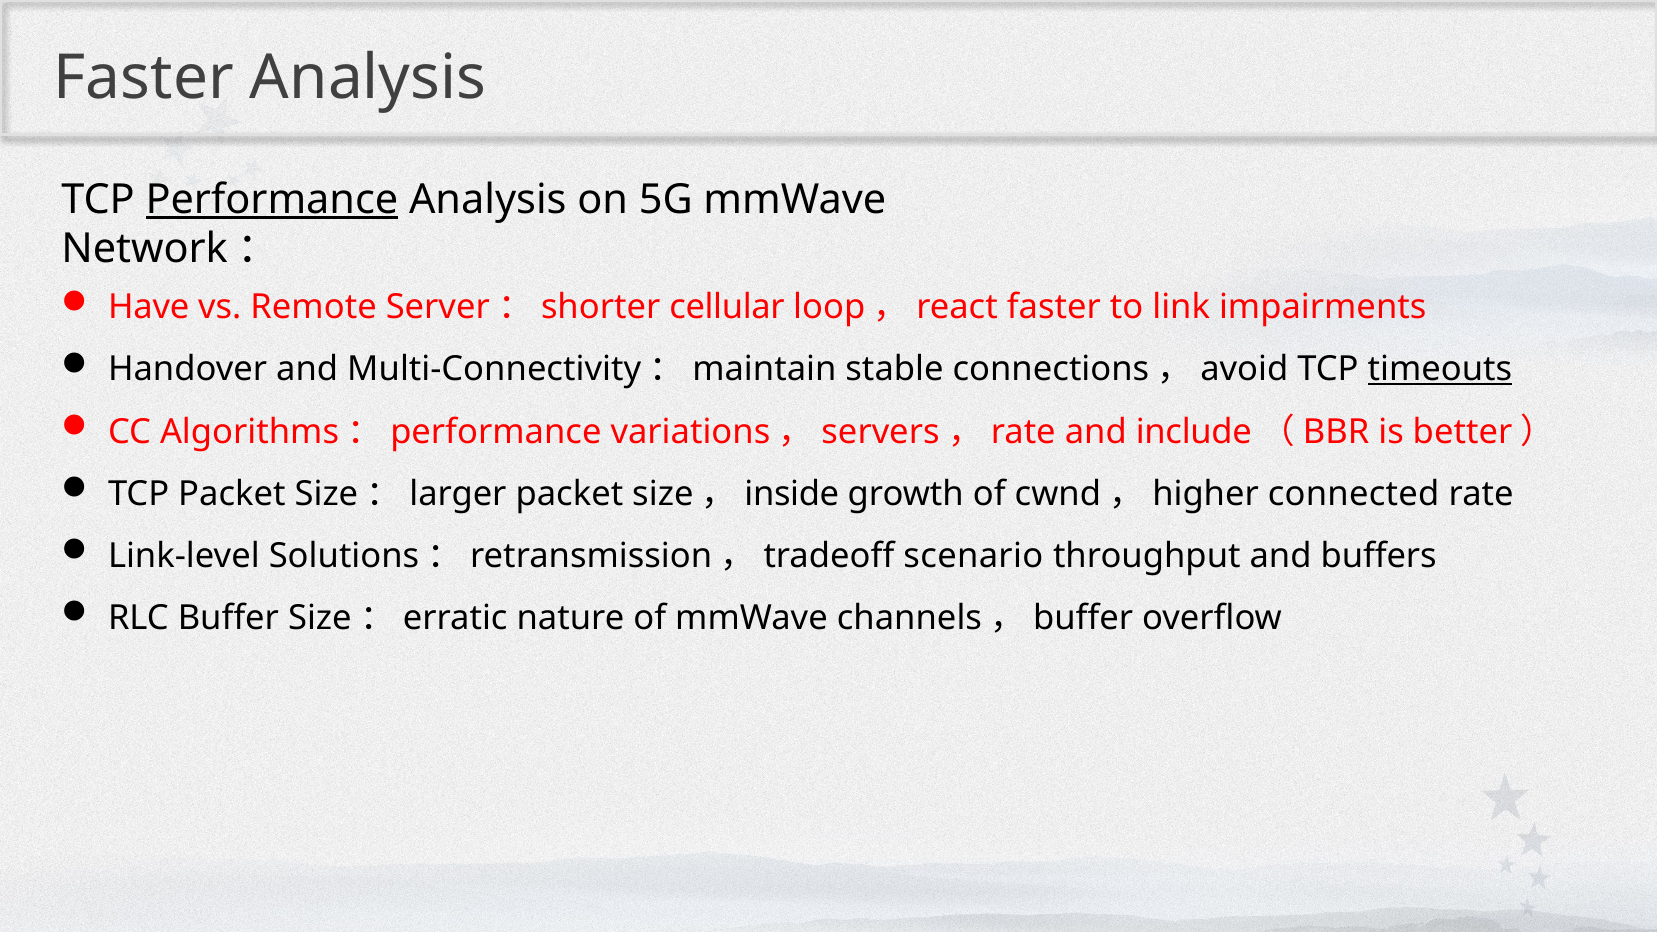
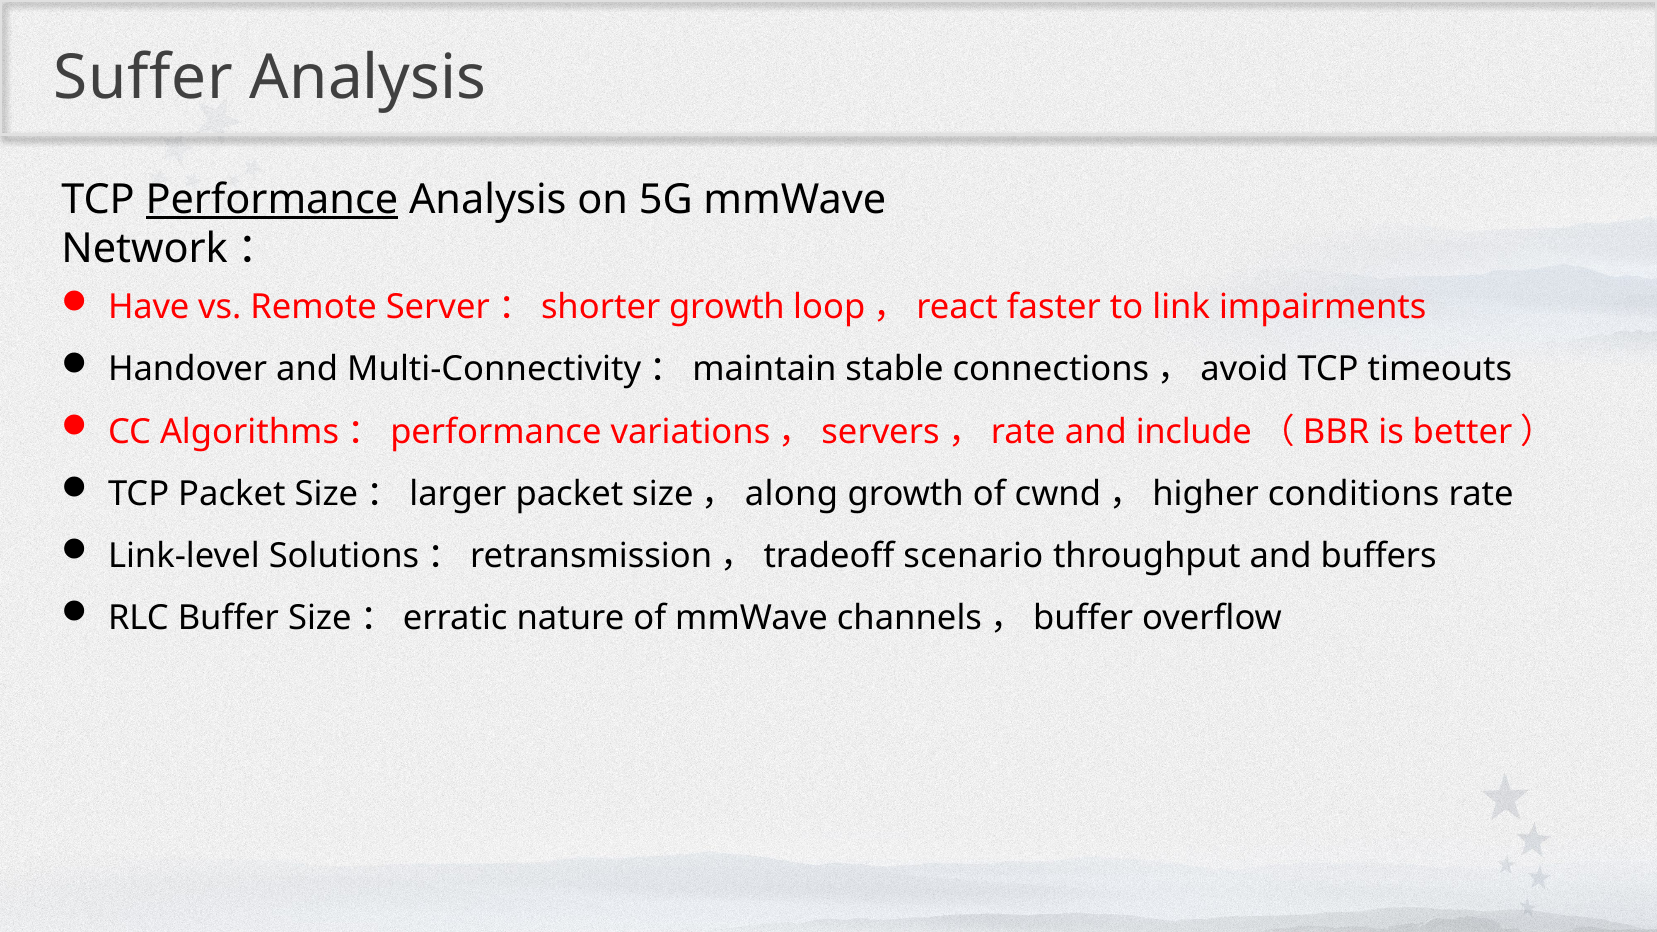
Faster: Faster -> Suffer (143, 78)
cellular: cellular -> growth (727, 307)
timeouts underline: present -> none (1440, 369)
inside: inside -> along (791, 494)
connected: connected -> conditions (1354, 494)
